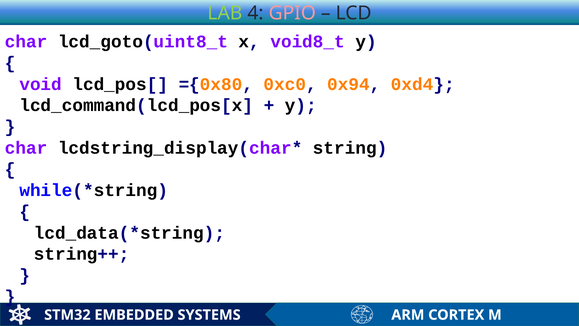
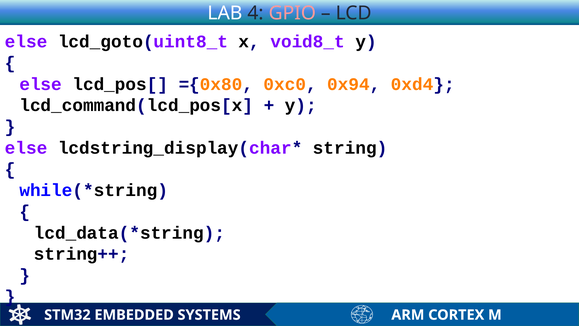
LAB colour: light green -> white (225, 13)
char: char -> else (26, 42)
void: void -> else (41, 84)
char: char -> else (26, 148)
